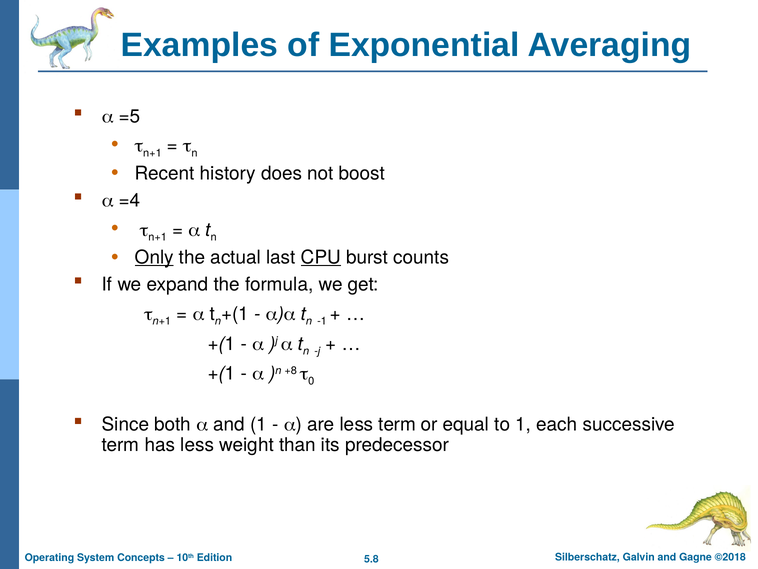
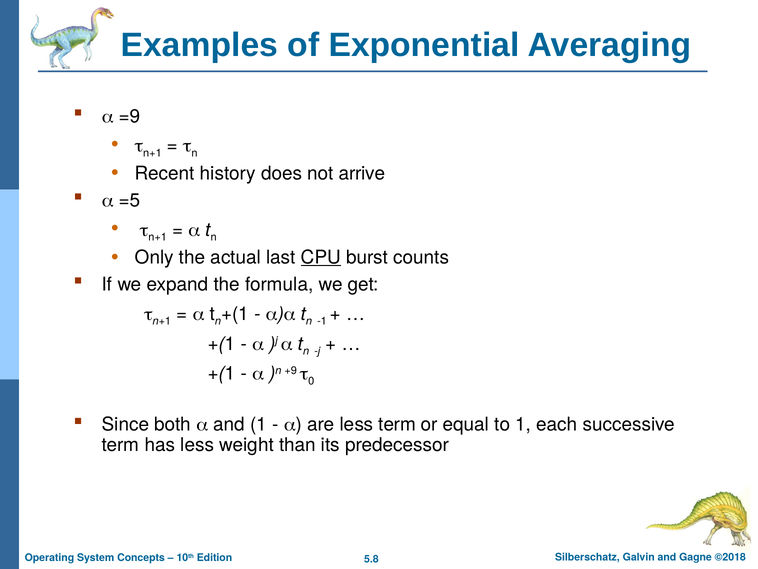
=5: =5 -> =9 (130, 116)
boost: boost -> arrive (362, 173)
=4: =4 -> =5 (130, 200)
Only underline: present -> none (154, 257)
+8: +8 -> +9 (291, 370)
